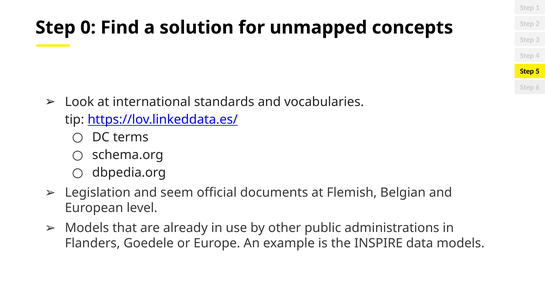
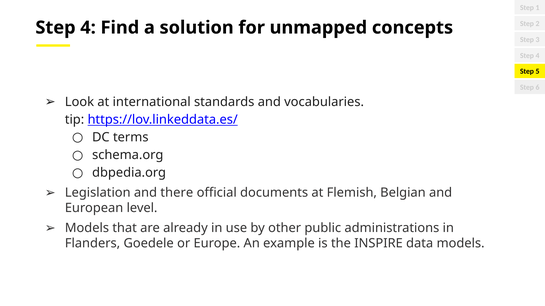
0: 0 -> 4 (88, 28)
seem: seem -> there (177, 193)
